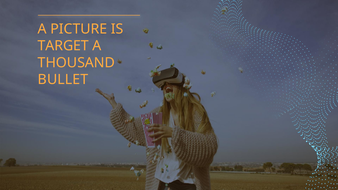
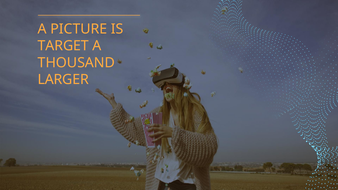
BULLET: BULLET -> LARGER (63, 80)
